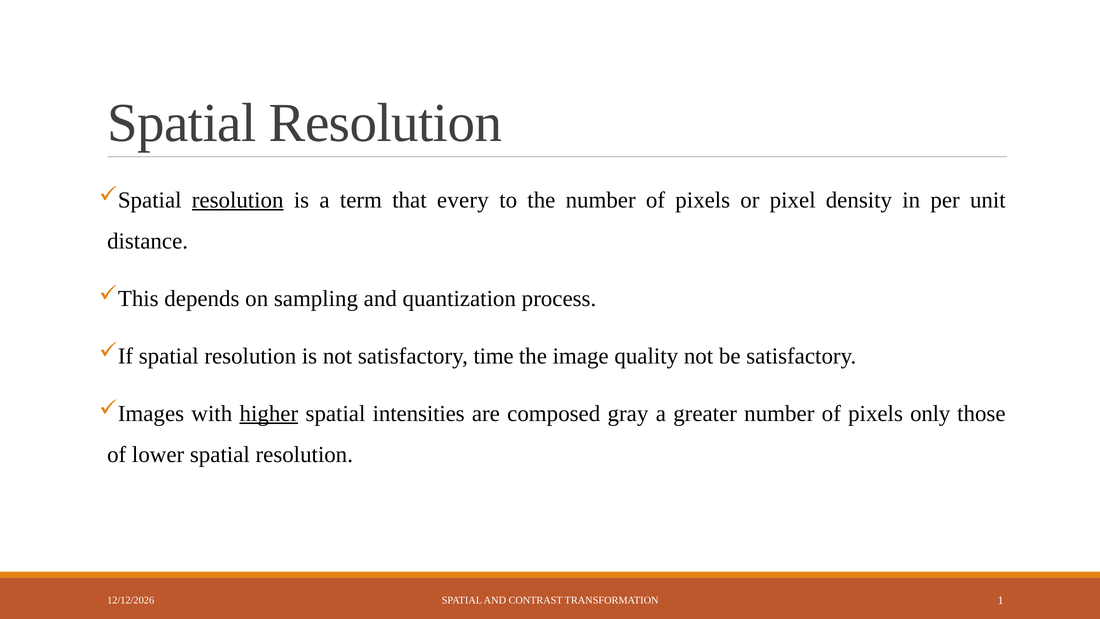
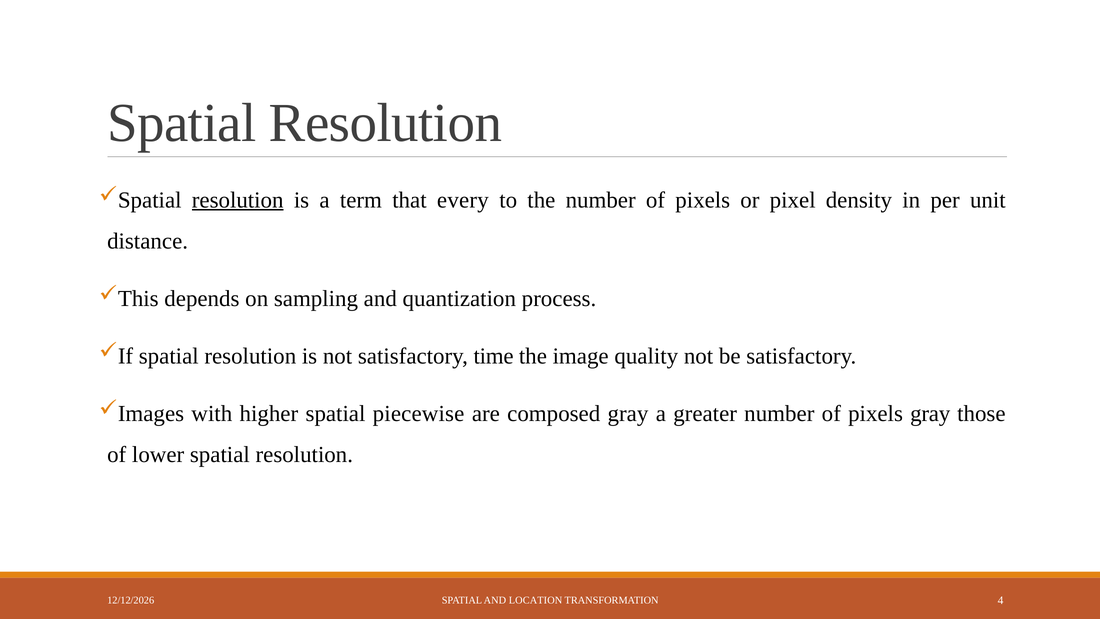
higher underline: present -> none (269, 413)
intensities: intensities -> piecewise (419, 413)
pixels only: only -> gray (930, 413)
CONTRAST: CONTRAST -> LOCATION (536, 600)
1: 1 -> 4 (1001, 600)
